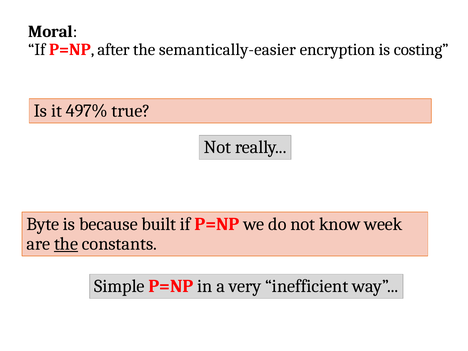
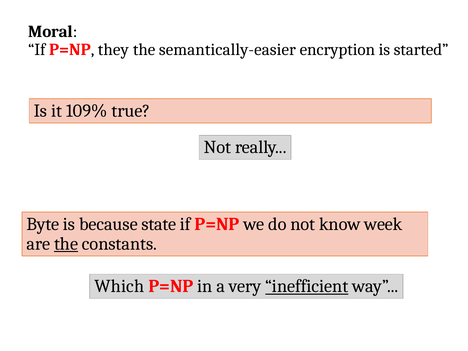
after: after -> they (113, 50)
costing: costing -> started (421, 50)
497%: 497% -> 109% (87, 111)
built: built -> state (159, 224)
Simple: Simple -> Which (119, 286)
inefficient underline: none -> present (307, 286)
